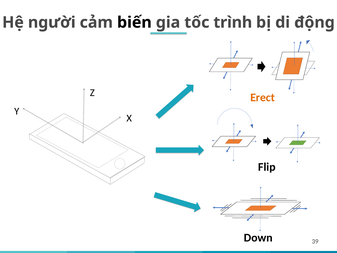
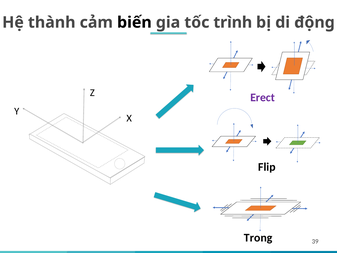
người: người -> thành (52, 22)
Erect colour: orange -> purple (263, 97)
Down: Down -> Trong (258, 238)
